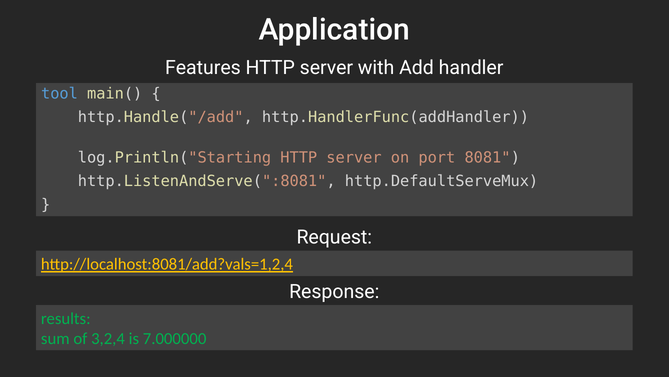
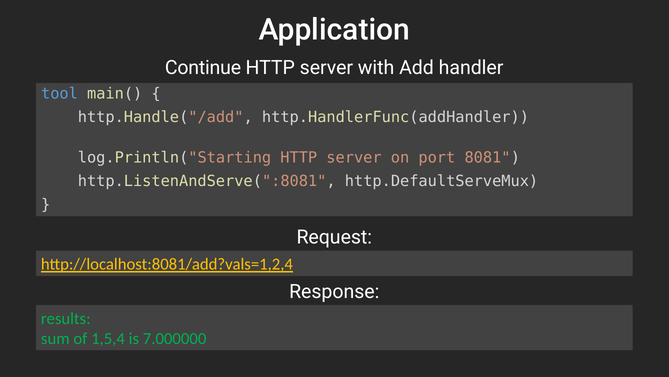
Features: Features -> Continue (203, 68)
3,2,4: 3,2,4 -> 1,5,4 (108, 338)
